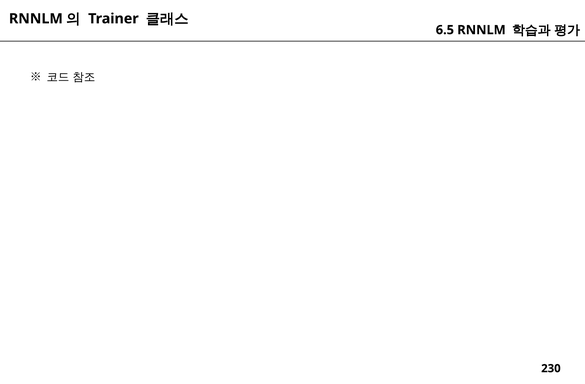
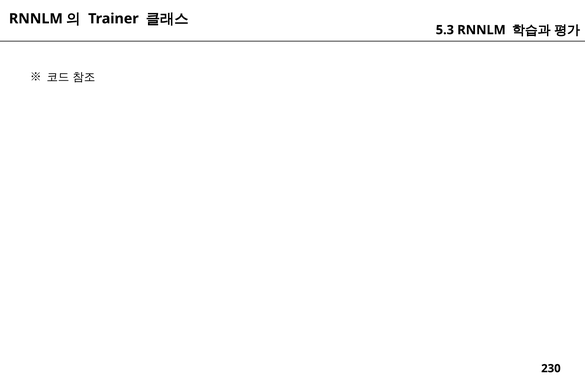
6.5: 6.5 -> 5.3 (445, 30)
